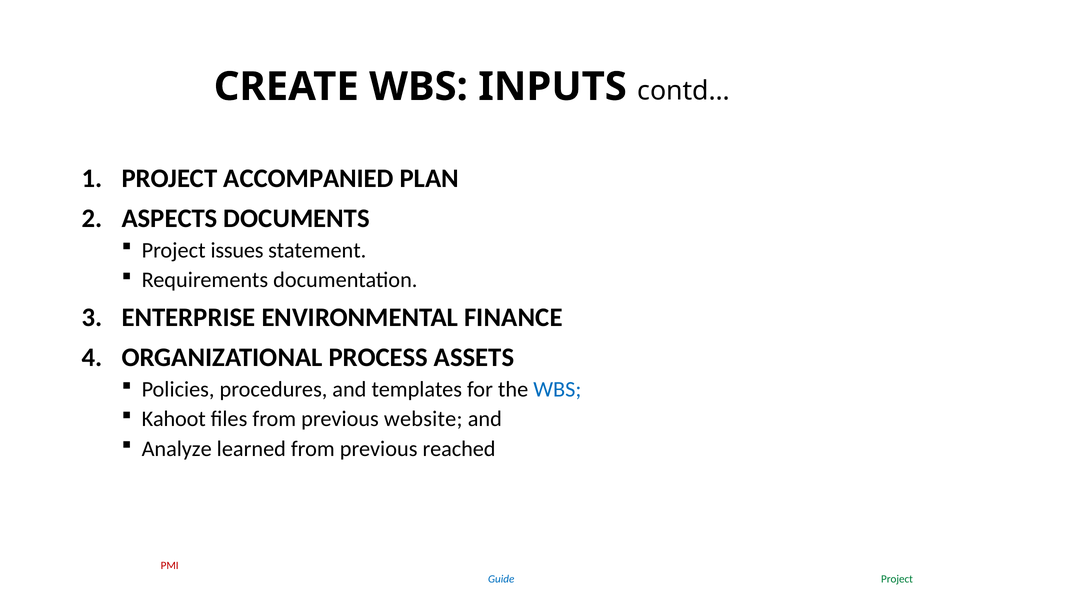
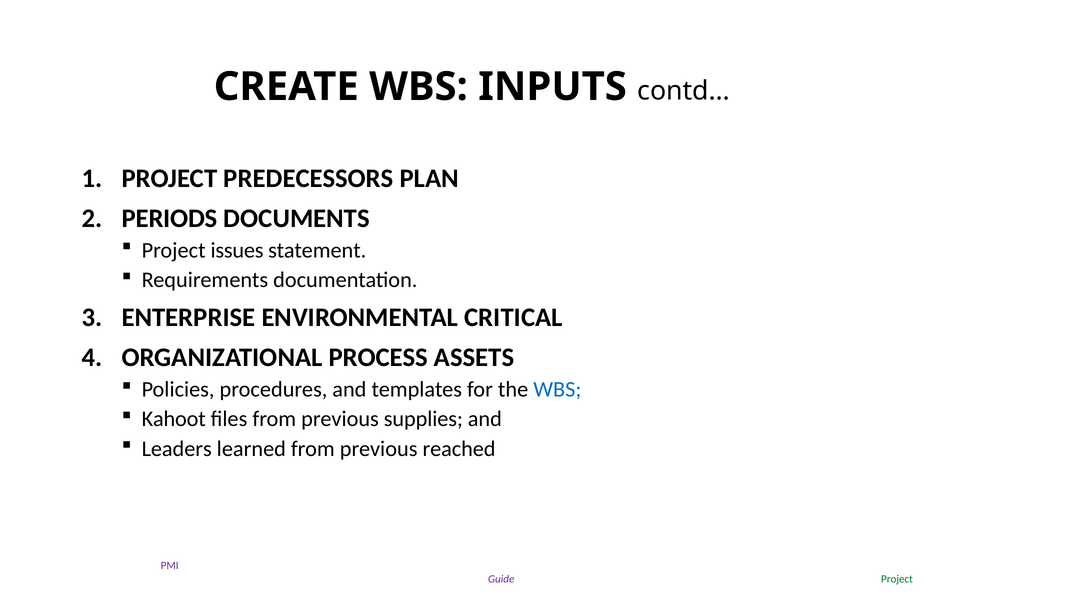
ACCOMPANIED: ACCOMPANIED -> PREDECESSORS (309, 178)
ASPECTS: ASPECTS -> PERIODS (170, 218)
FINANCE: FINANCE -> CRITICAL (513, 318)
website: website -> supplies (423, 419)
Analyze: Analyze -> Leaders (177, 449)
PMI colour: red -> purple (170, 566)
Guide colour: blue -> purple (501, 579)
